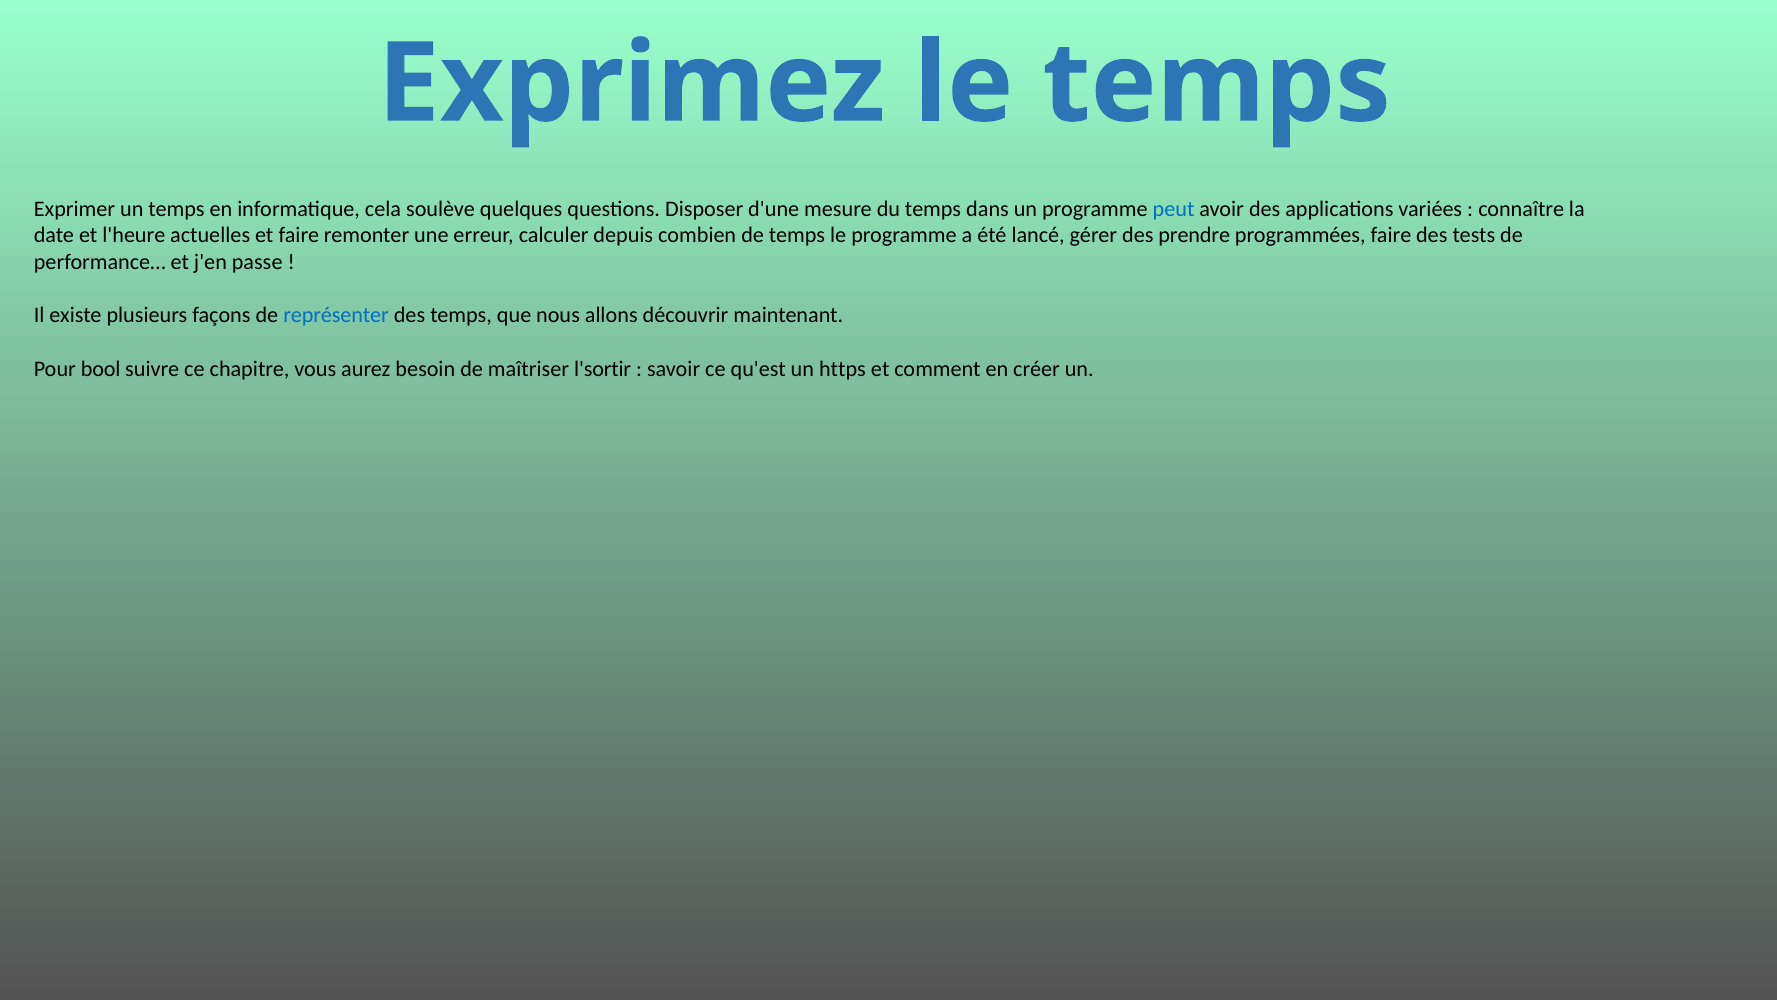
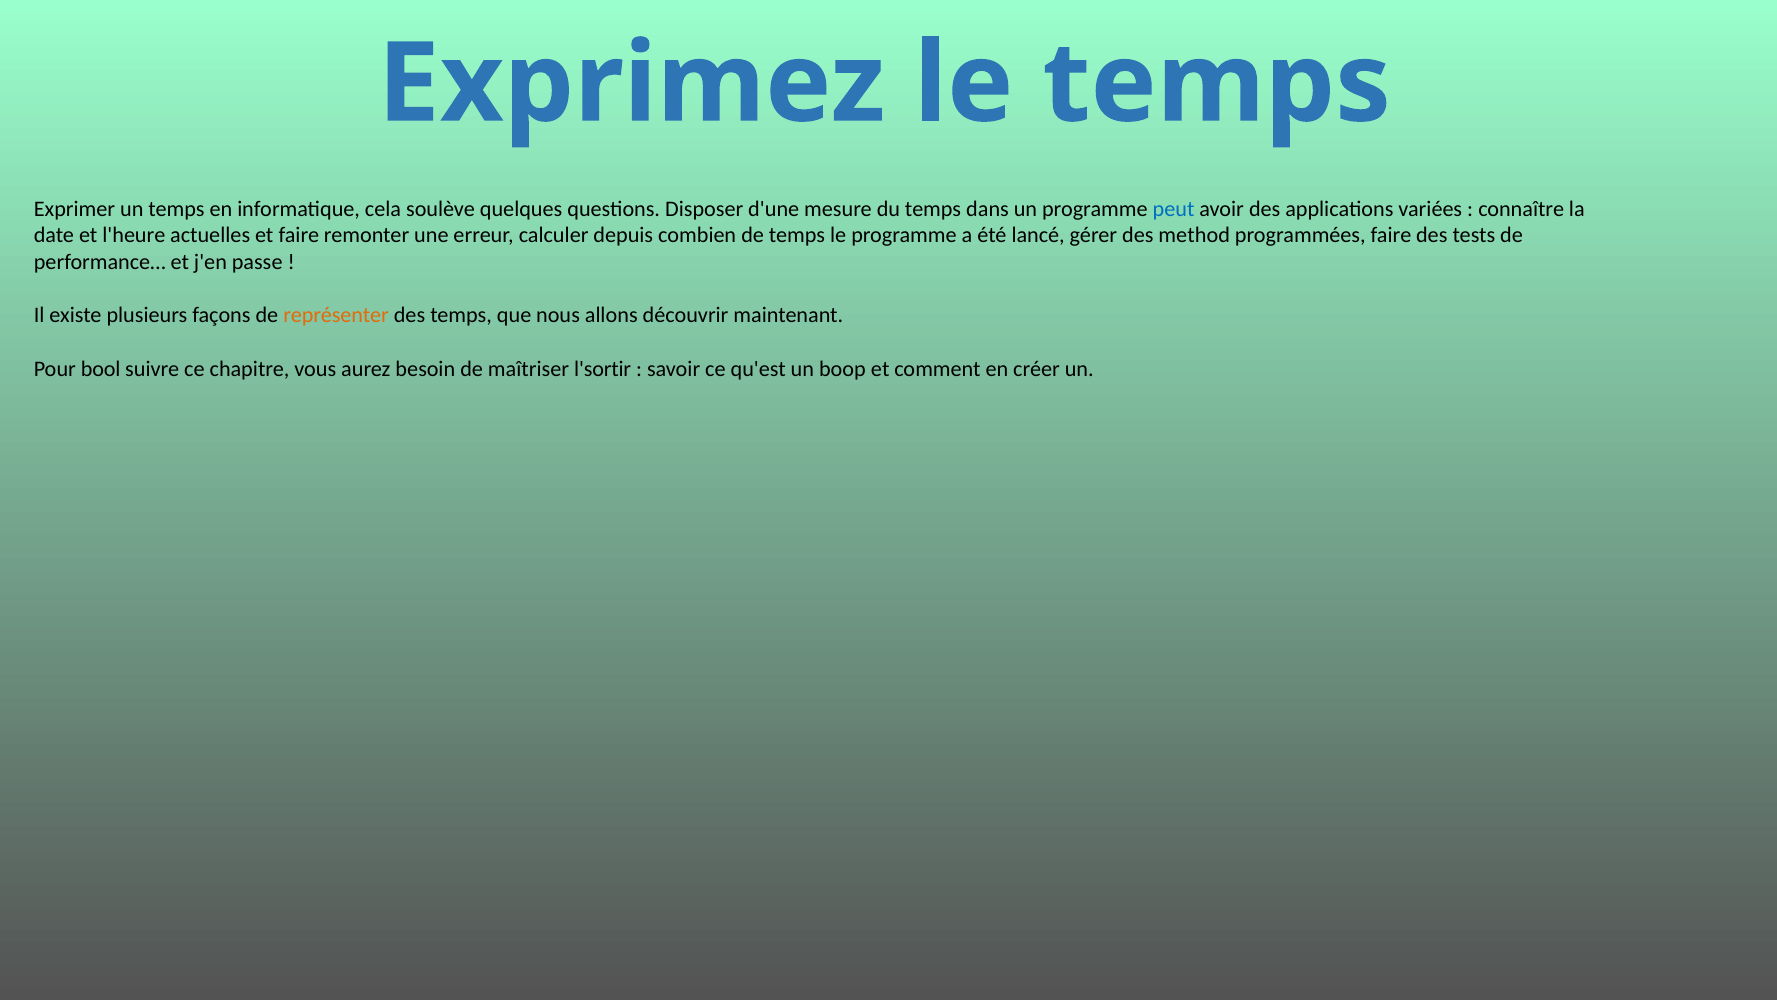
prendre: prendre -> method (1194, 235)
représenter colour: blue -> orange (336, 315)
https: https -> boop (842, 369)
